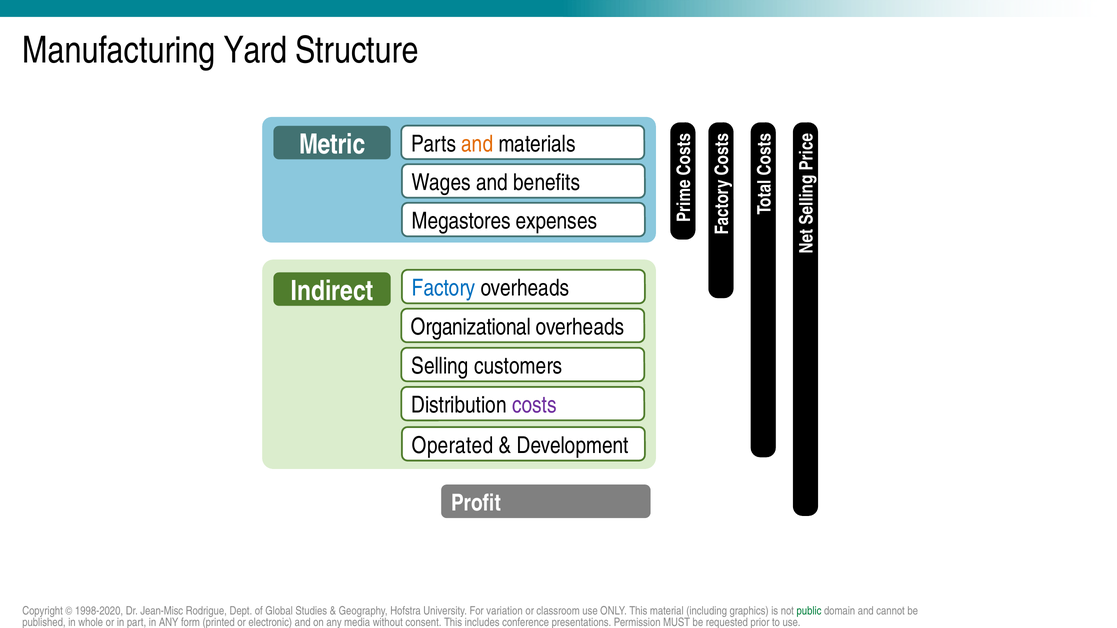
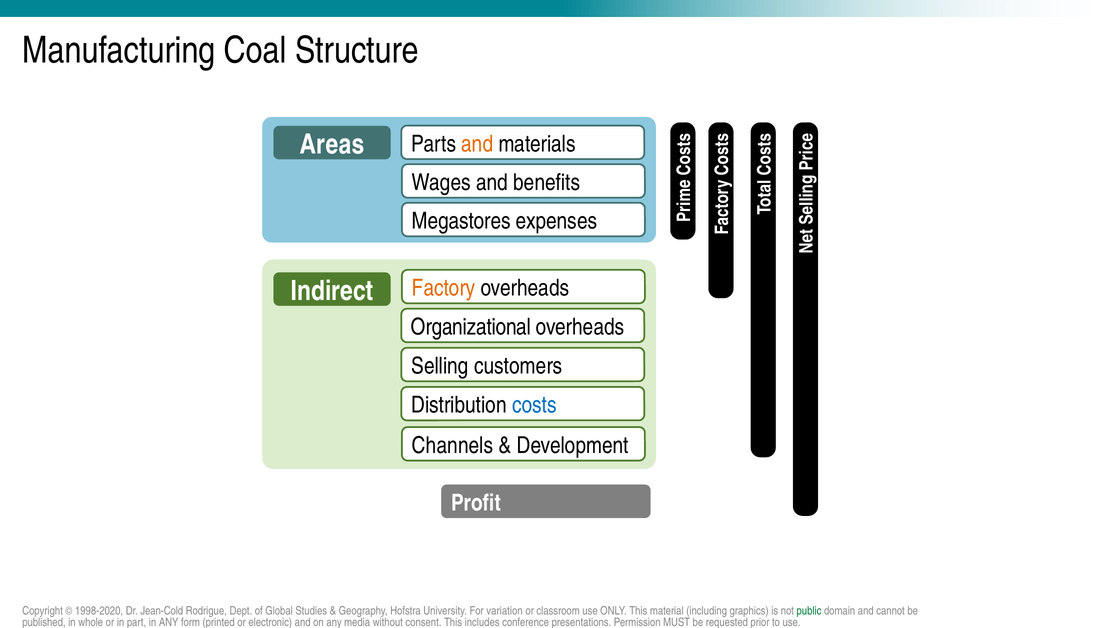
Yard: Yard -> Coal (255, 51)
Metric: Metric -> Areas (332, 145)
Factory colour: blue -> orange (444, 288)
costs colour: purple -> blue (534, 405)
Operated: Operated -> Channels (453, 446)
Jean-Misc: Jean-Misc -> Jean-Cold (162, 611)
